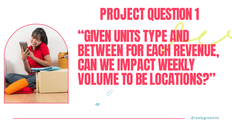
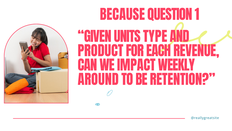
PROJECT: PROJECT -> BECAUSE (122, 15)
BETWEEN: BETWEEN -> PRODUCT (101, 51)
VOLUME: VOLUME -> AROUND (98, 80)
LOCATIONS: LOCATIONS -> RETENTION (183, 80)
